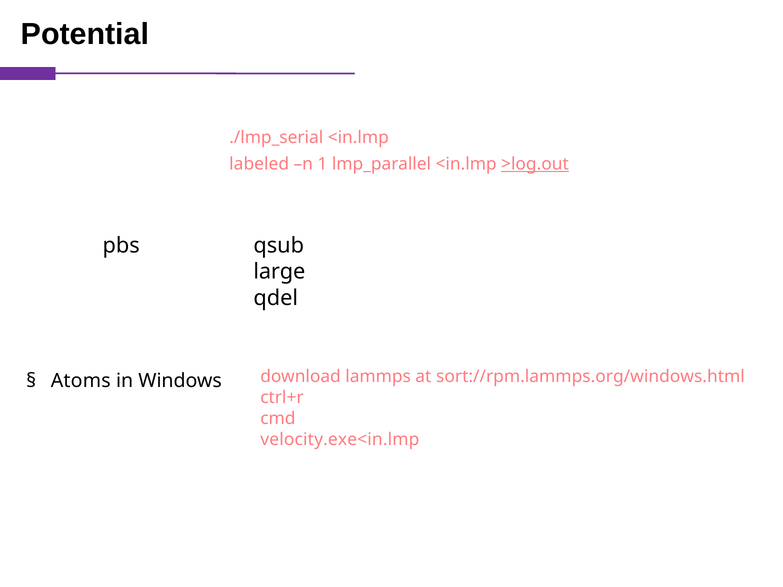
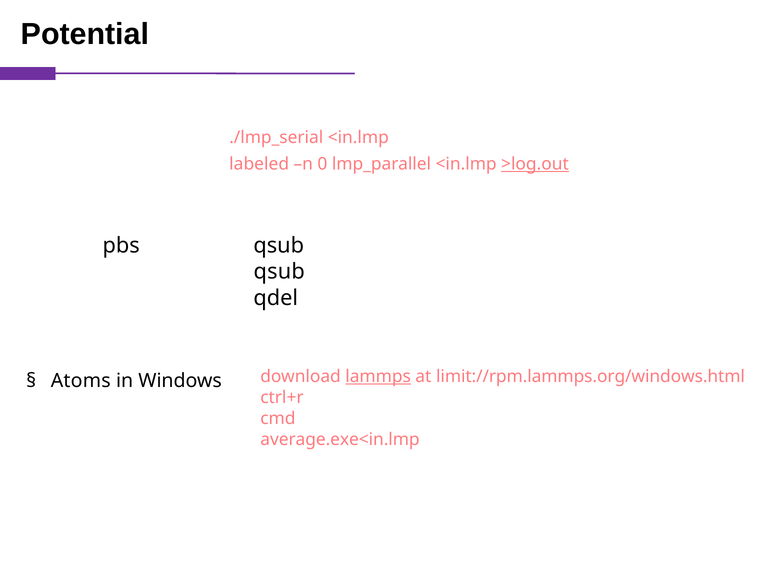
1: 1 -> 0 (322, 164)
large: large -> qsub (279, 272)
lammps underline: none -> present (378, 377)
sort://rpm.lammps.org/windows.html: sort://rpm.lammps.org/windows.html -> limit://rpm.lammps.org/windows.html (591, 377)
velocity.exe<in.lmp: velocity.exe<in.lmp -> average.exe<in.lmp (340, 440)
